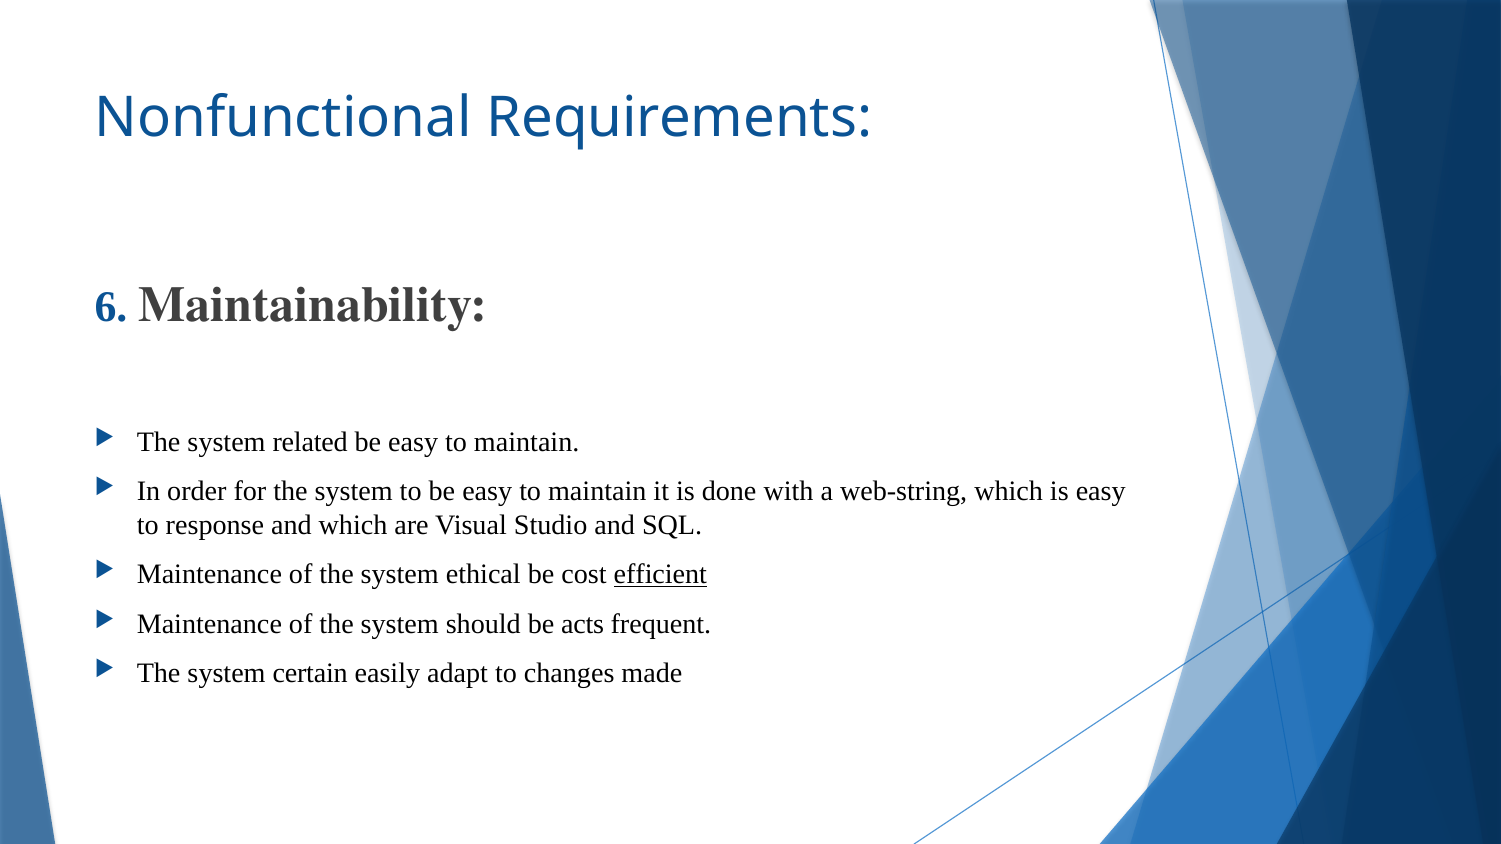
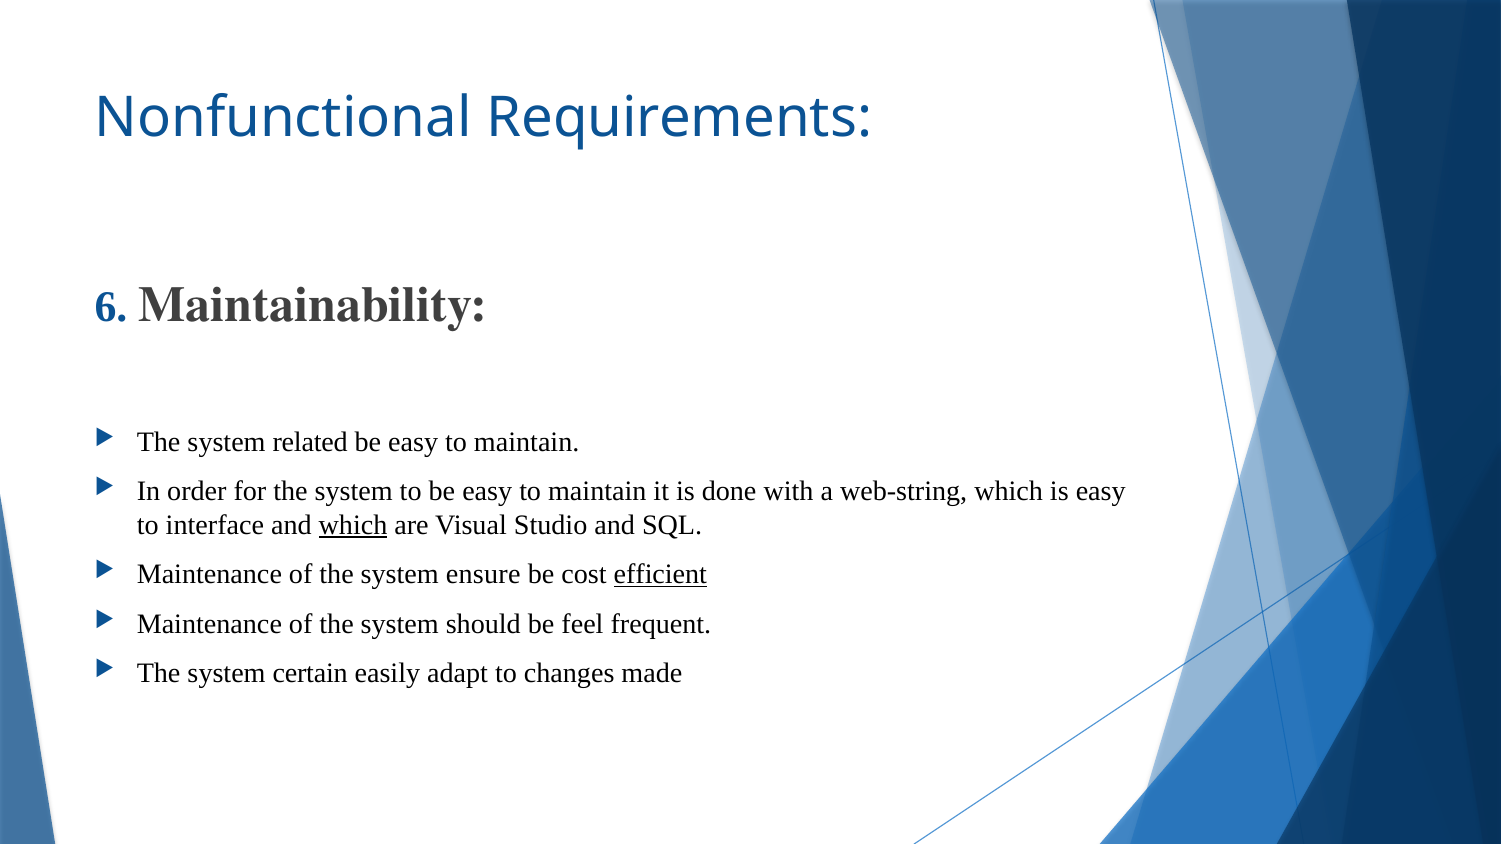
response: response -> interface (215, 525)
which underline: none -> present (353, 525)
ethical: ethical -> ensure (483, 575)
acts: acts -> feel (582, 624)
